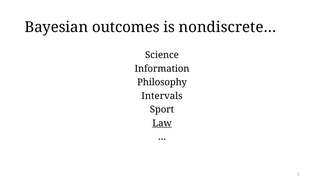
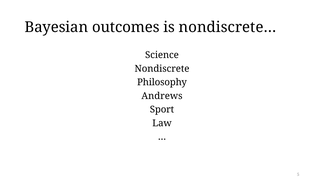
Information: Information -> Nondiscrete (162, 68)
Intervals: Intervals -> Andrews (162, 96)
Law underline: present -> none (162, 123)
